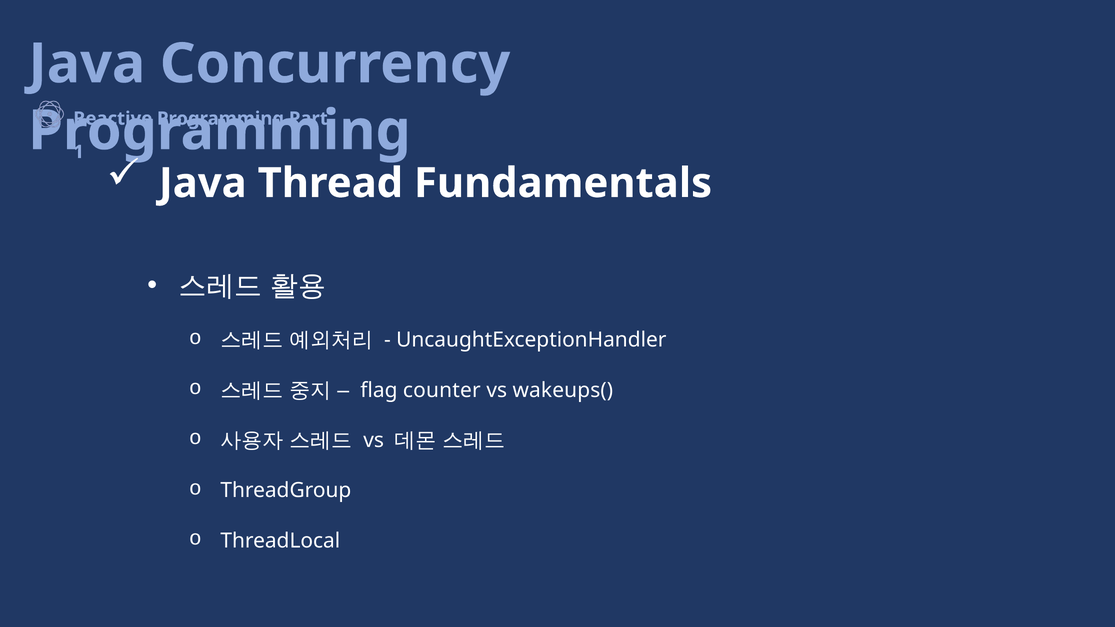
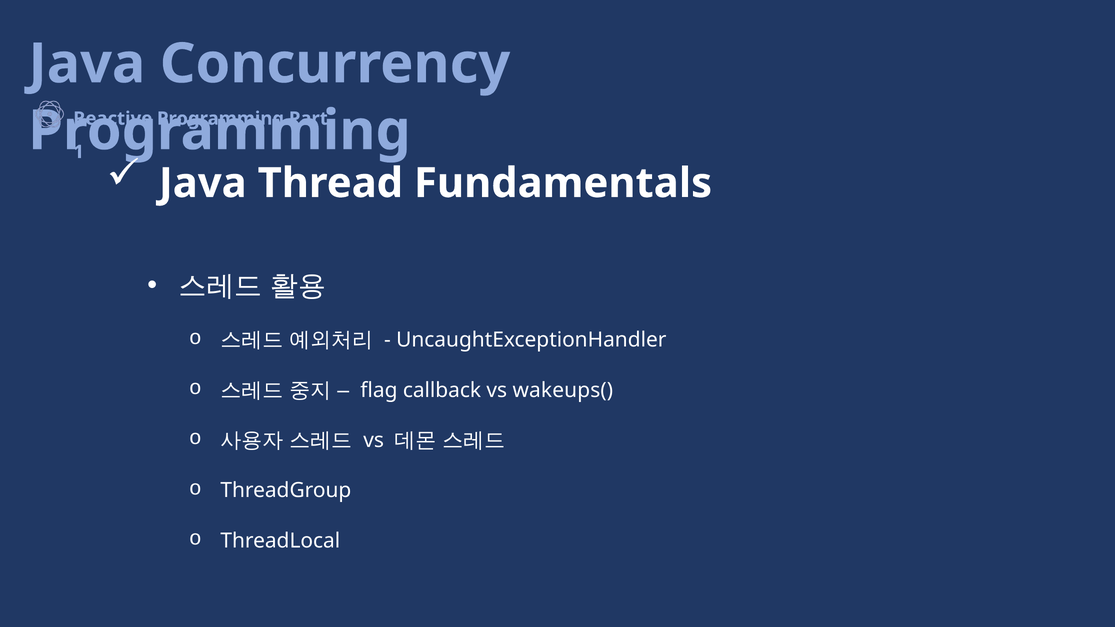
counter: counter -> callback (442, 390)
